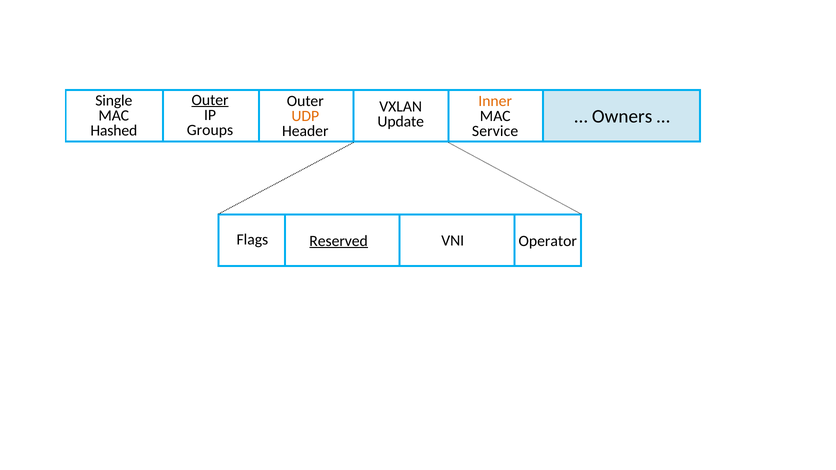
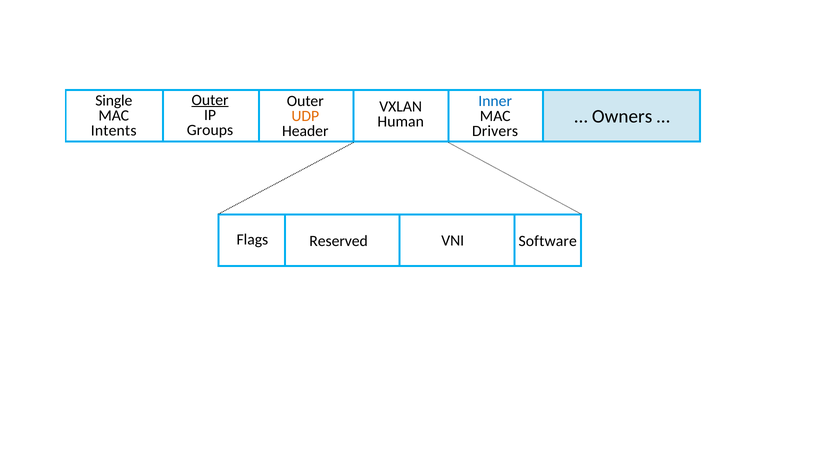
Inner colour: orange -> blue (495, 101)
Update: Update -> Human (401, 122)
Hashed: Hashed -> Intents (114, 131)
Service: Service -> Drivers (495, 131)
Operator: Operator -> Software (548, 241)
Reserved underline: present -> none (339, 241)
